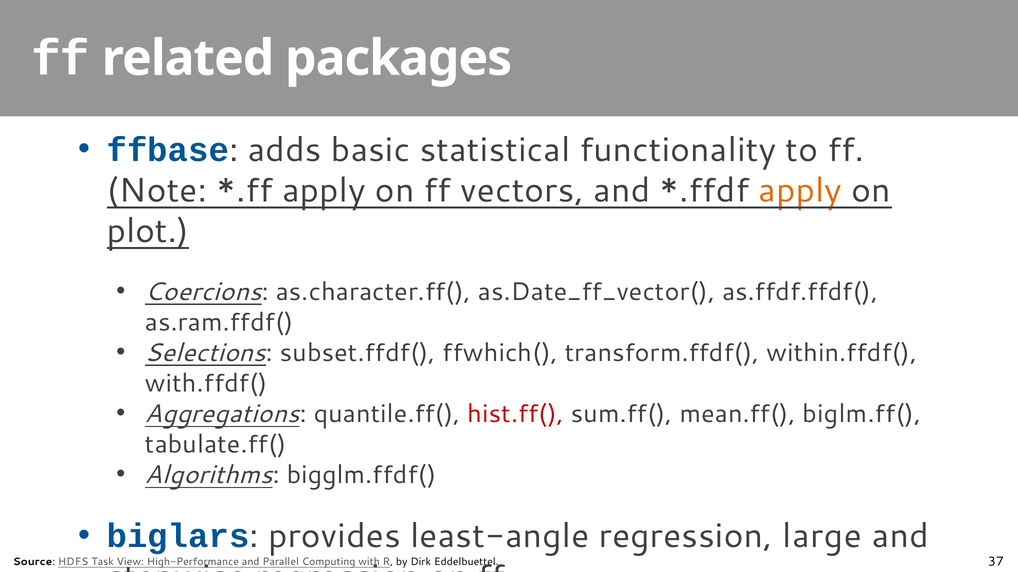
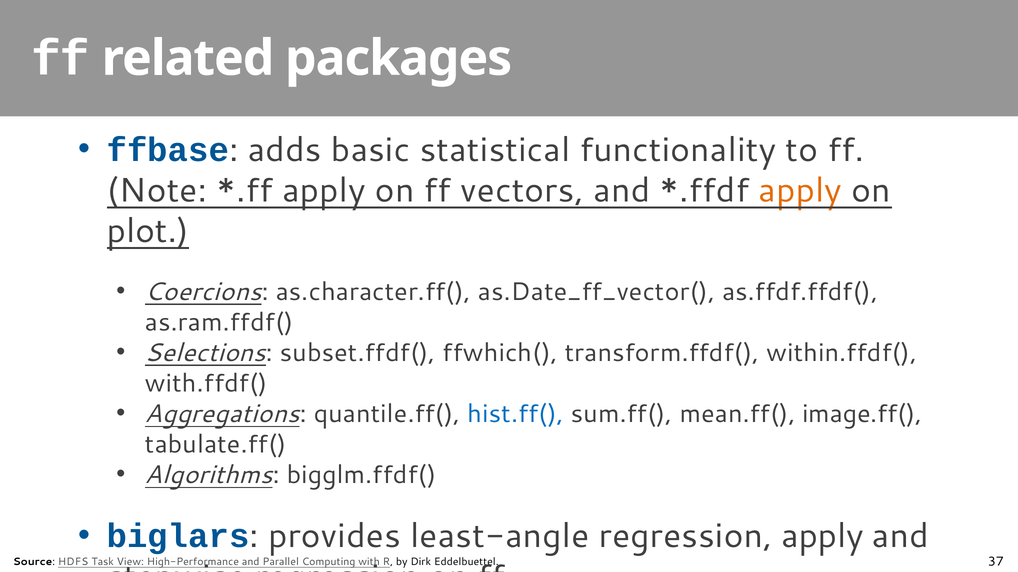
hist.ff( colour: red -> blue (516, 414)
biglm.ff(: biglm.ff( -> image.ff( (862, 414)
regression large: large -> apply (823, 537)
